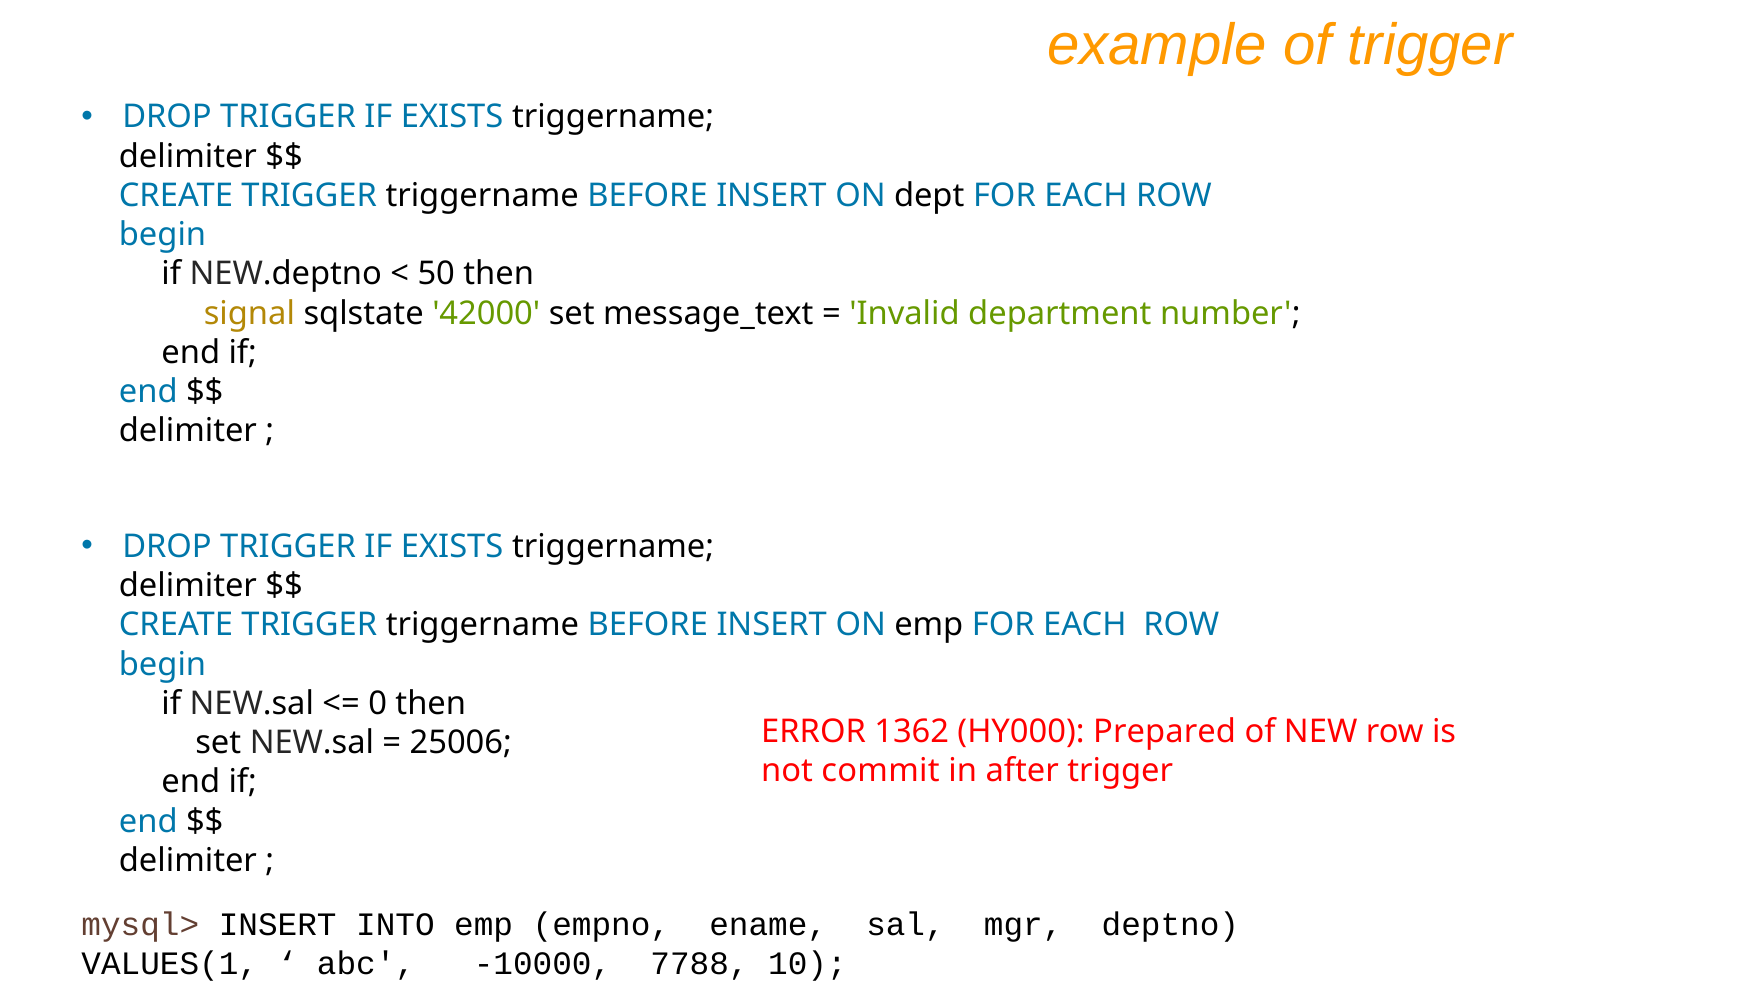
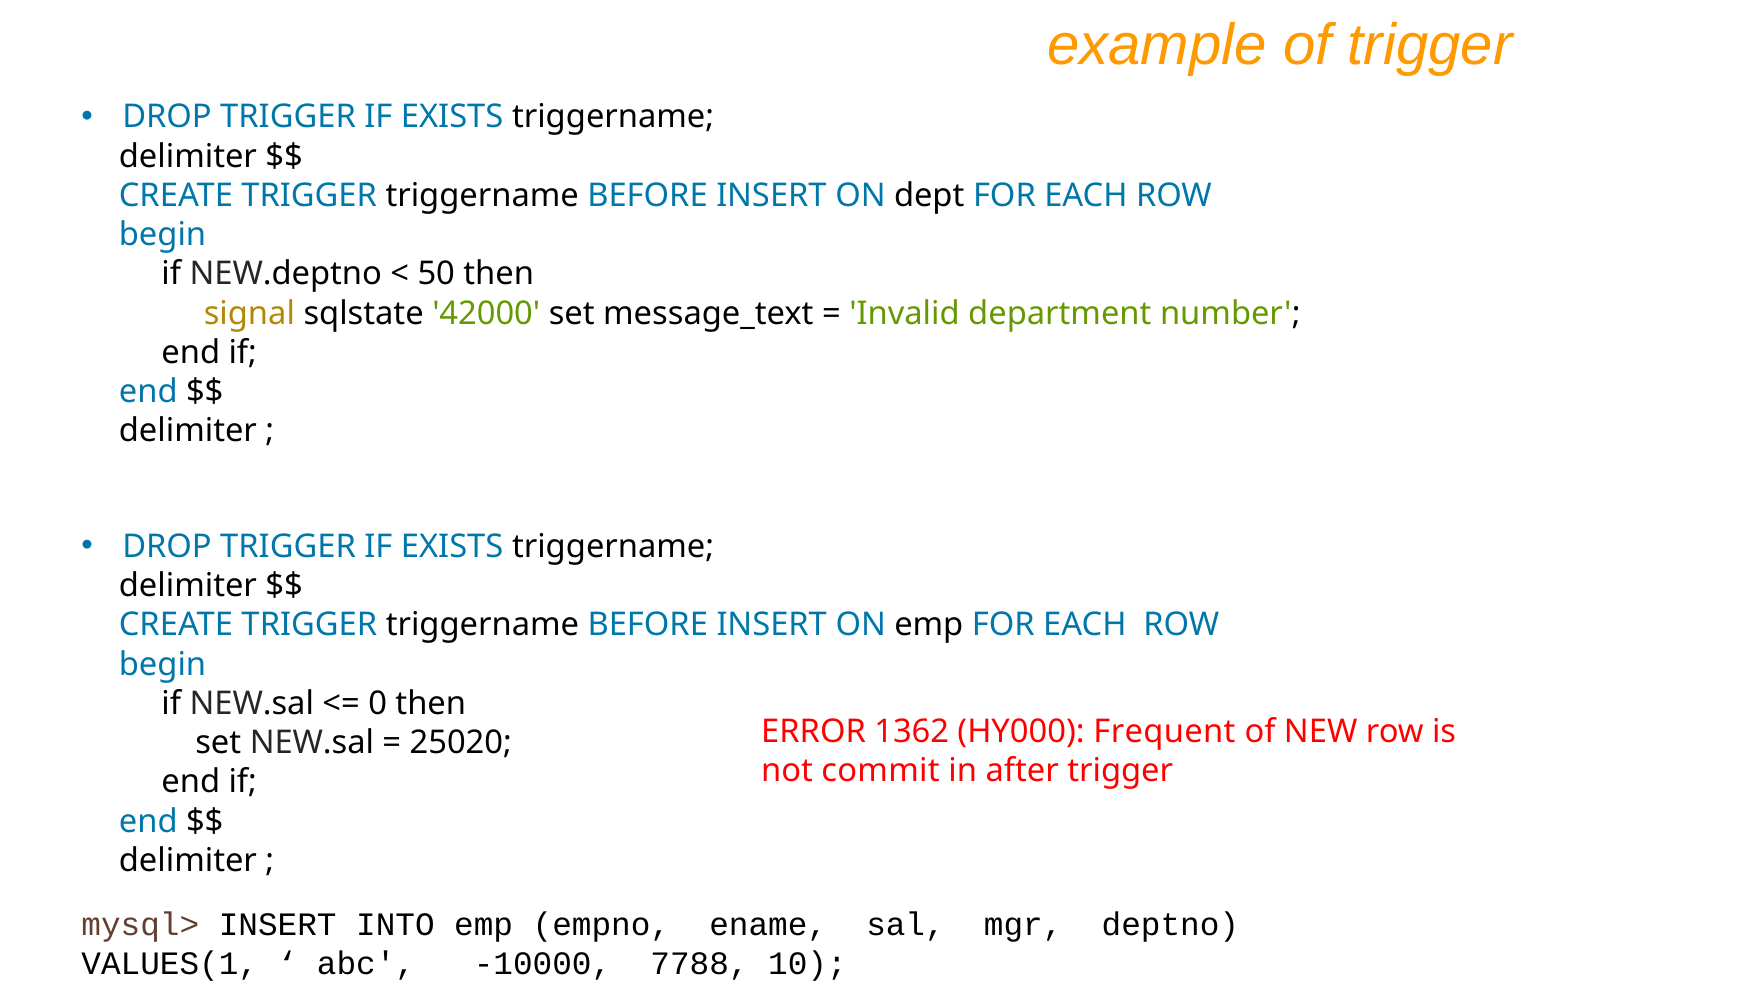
Prepared: Prepared -> Frequent (1164, 732)
25006: 25006 -> 25020 (461, 743)
